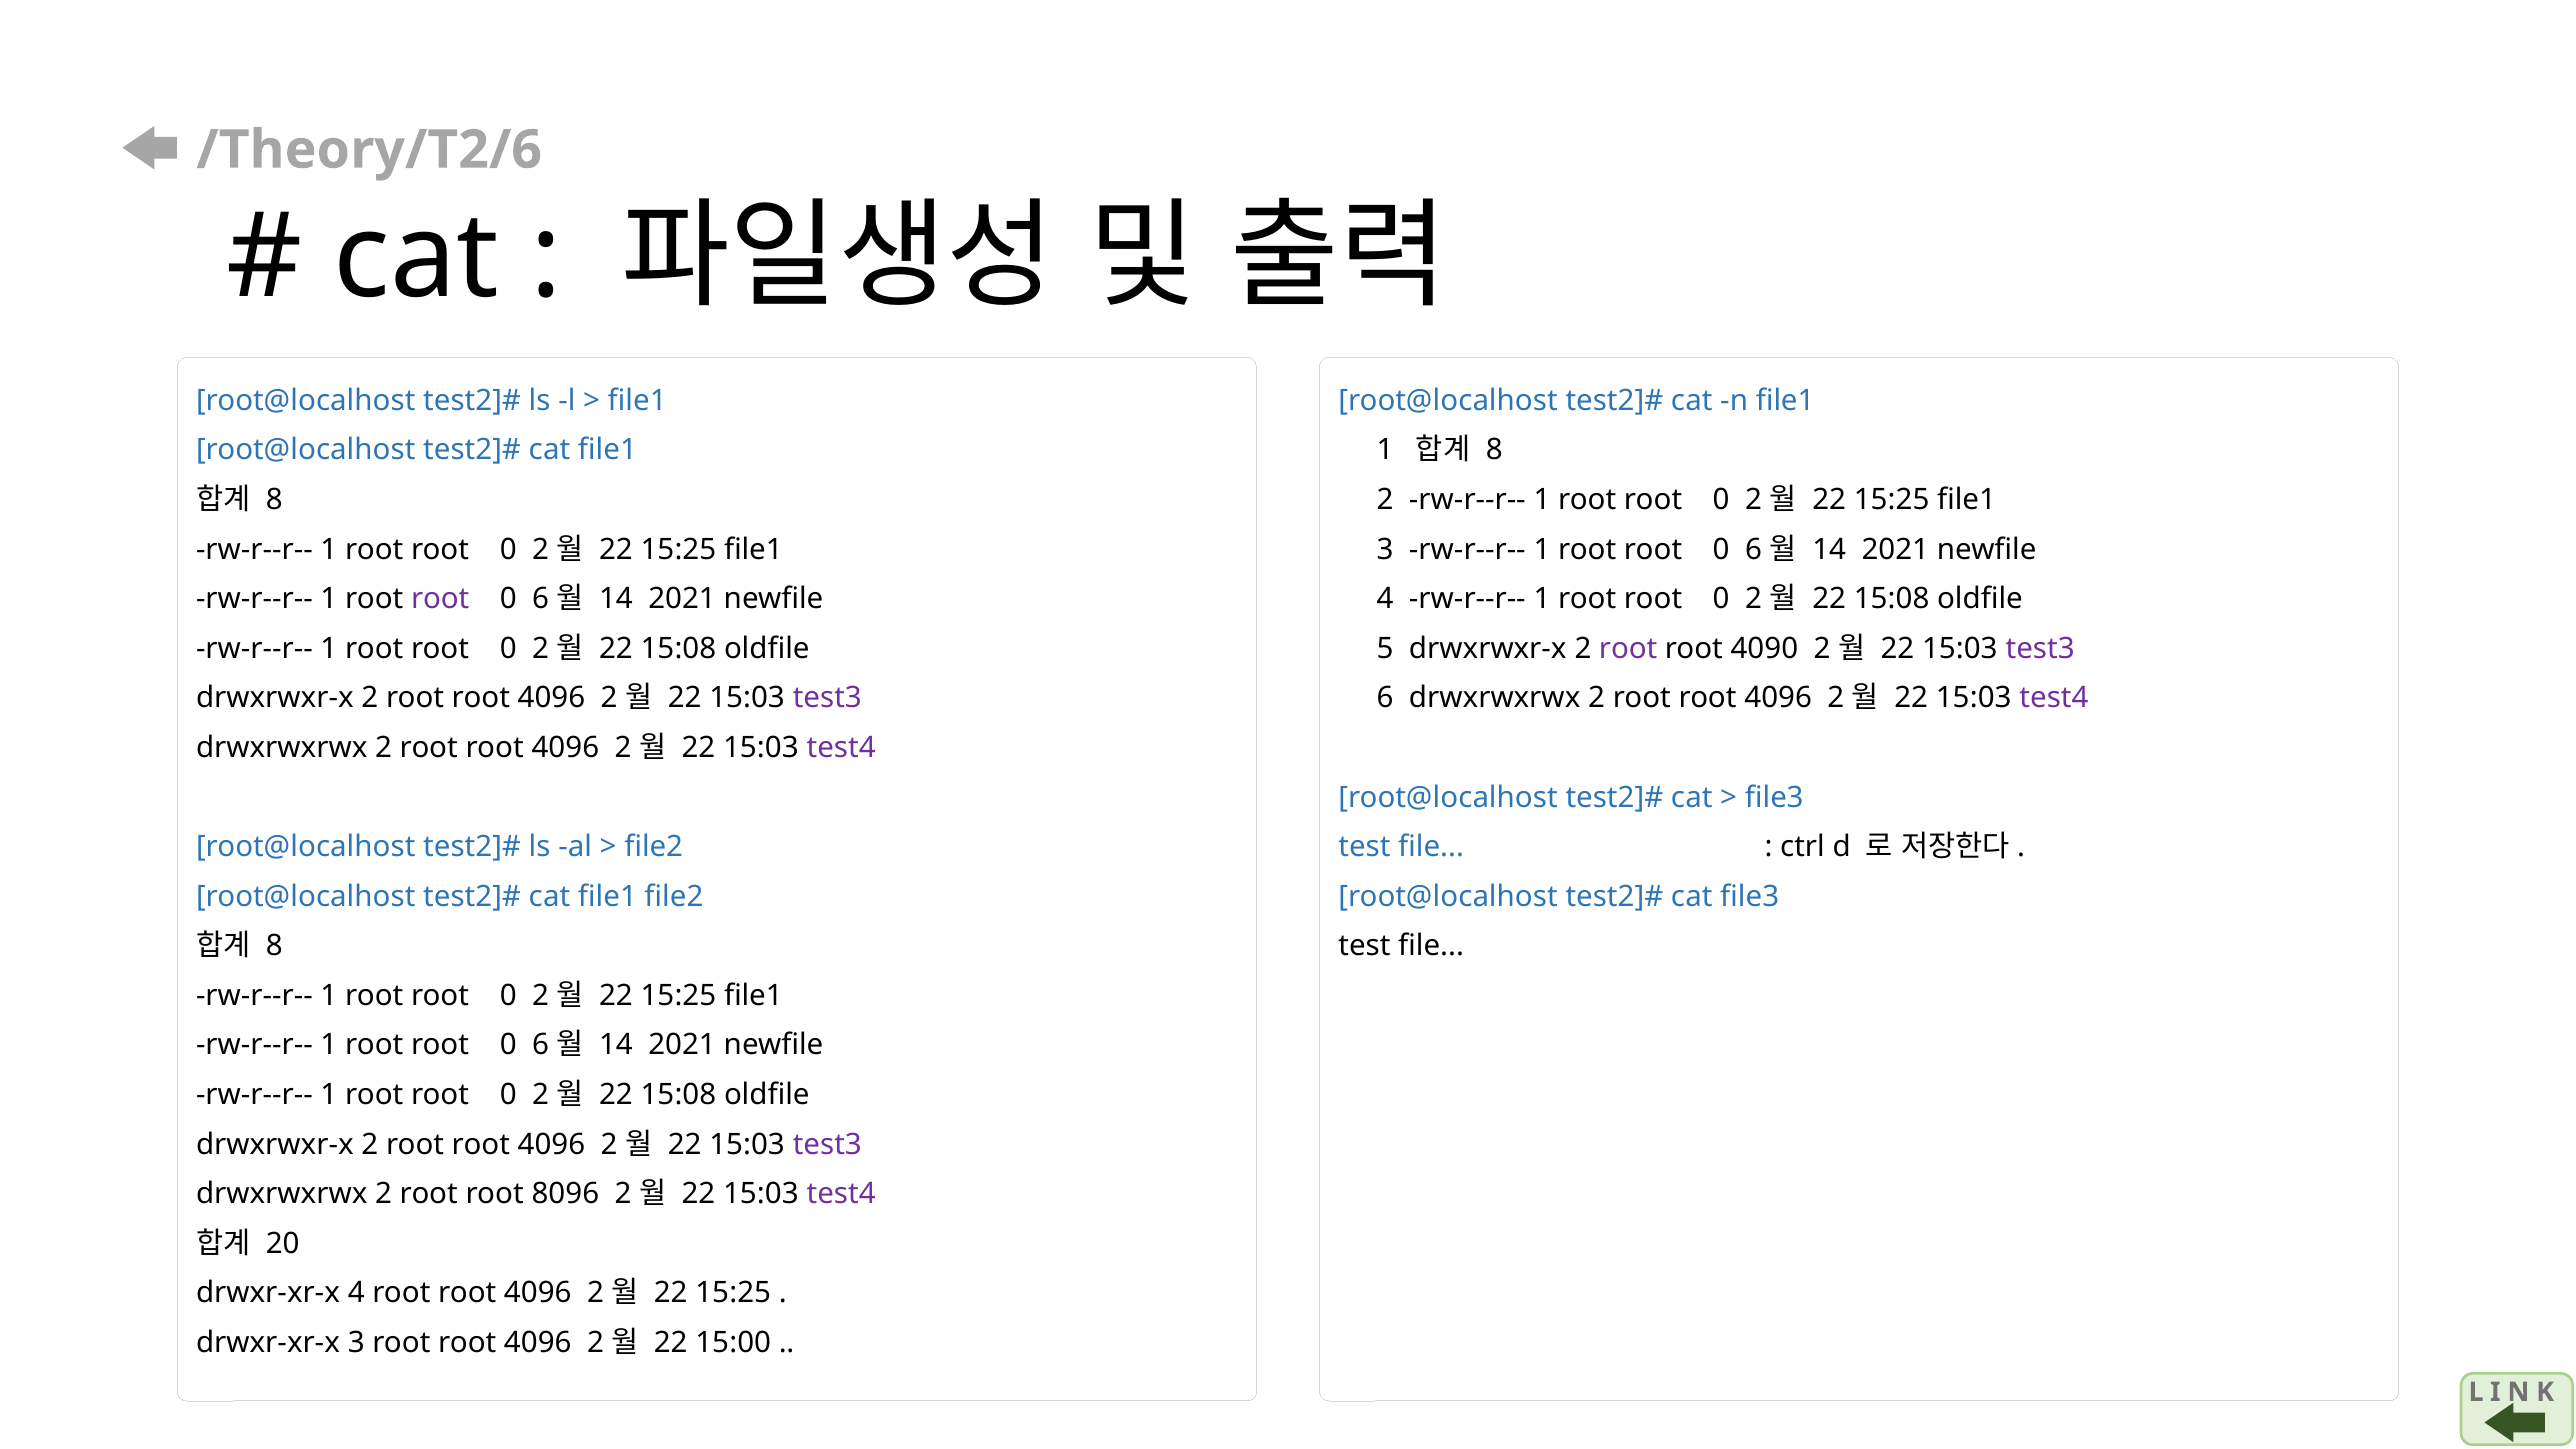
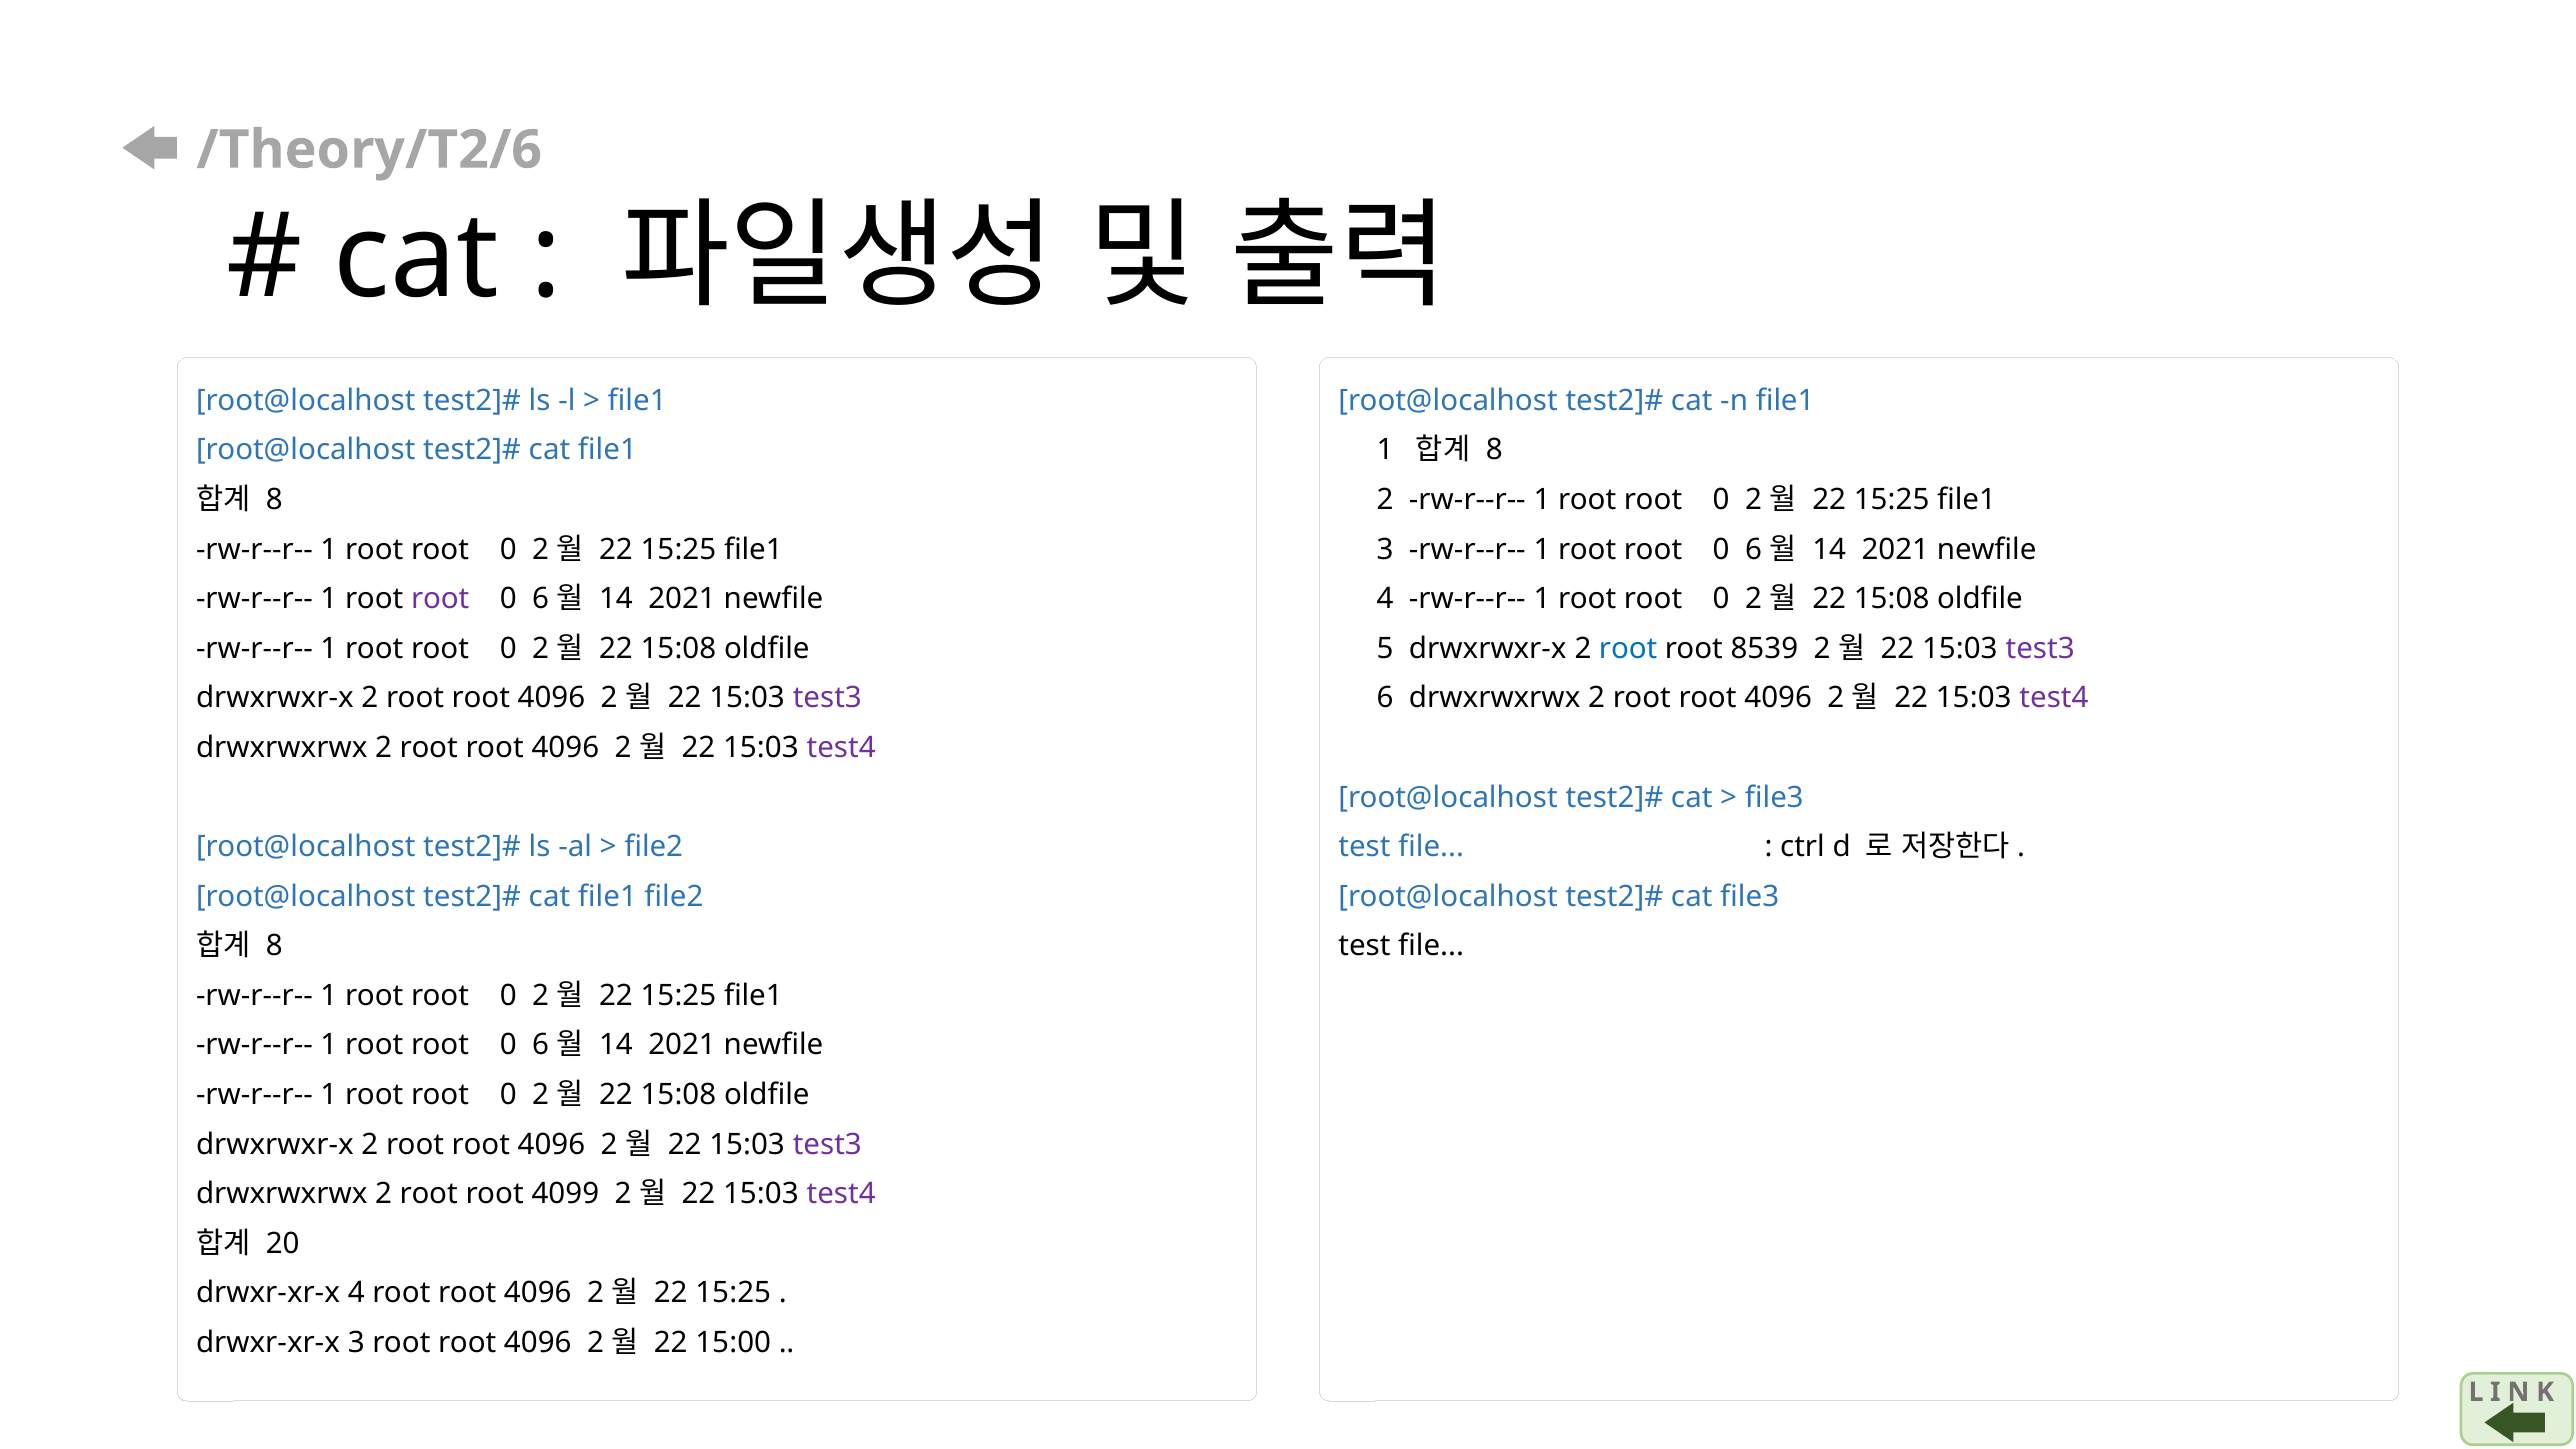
root colour: purple -> blue (1628, 649)
4090: 4090 -> 8539 (1764, 649)
8096: 8096 -> 4099 (565, 1194)
